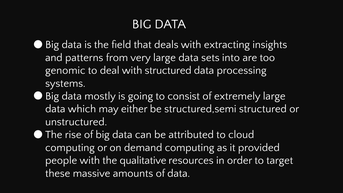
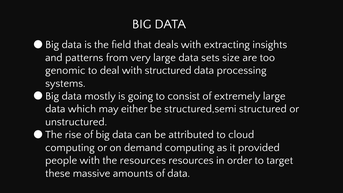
into: into -> size (231, 57)
the qualitative: qualitative -> resources (143, 160)
